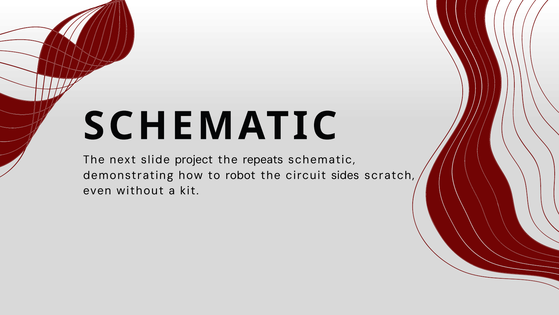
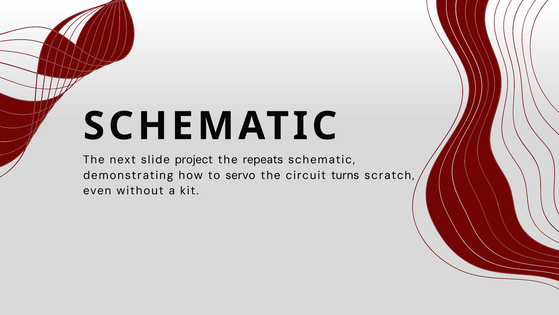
robot: robot -> servo (240, 175)
sides: sides -> turns (345, 175)
